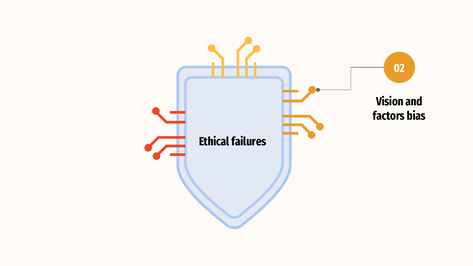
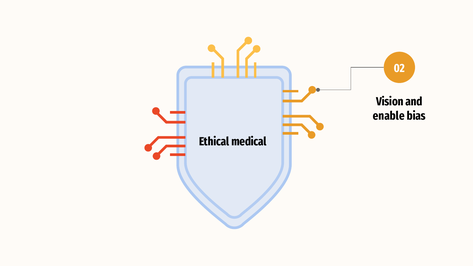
factors: factors -> enable (389, 116)
failures: failures -> medical (249, 141)
